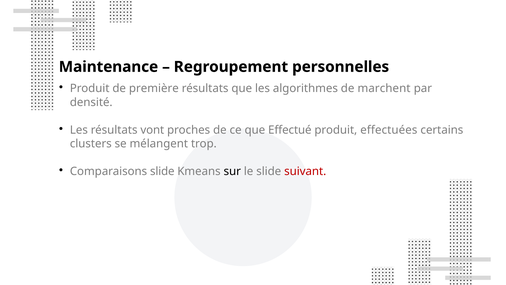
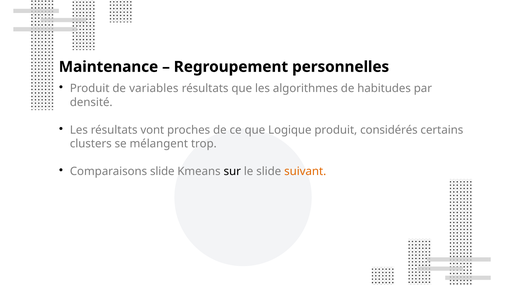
première: première -> variables (154, 88)
marchent: marchent -> habitudes (384, 88)
Effectué: Effectué -> Logique (290, 130)
effectuées: effectuées -> considérés (389, 130)
suivant colour: red -> orange (305, 171)
